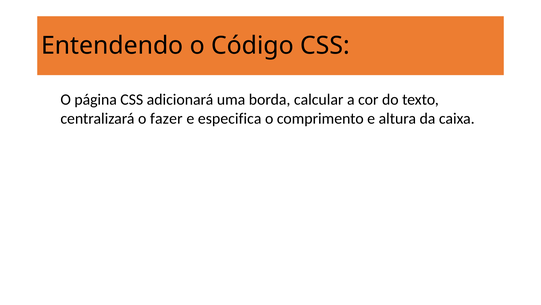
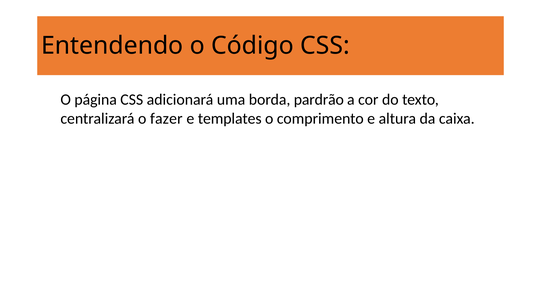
calcular: calcular -> pardrão (319, 99)
especifica: especifica -> templates (230, 118)
